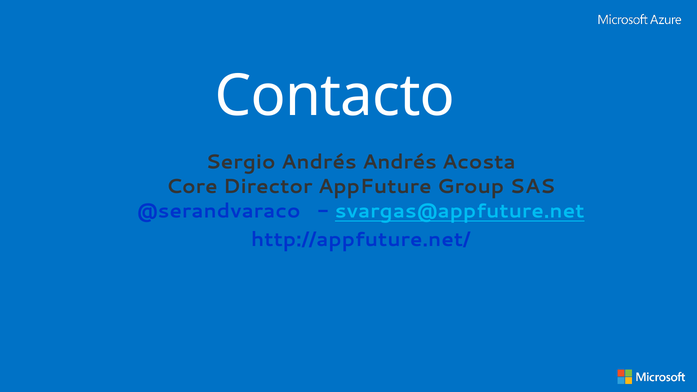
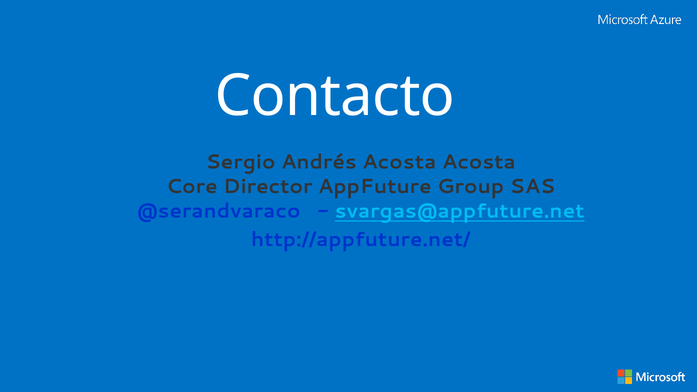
Andrés Andrés: Andrés -> Acosta (399, 162)
